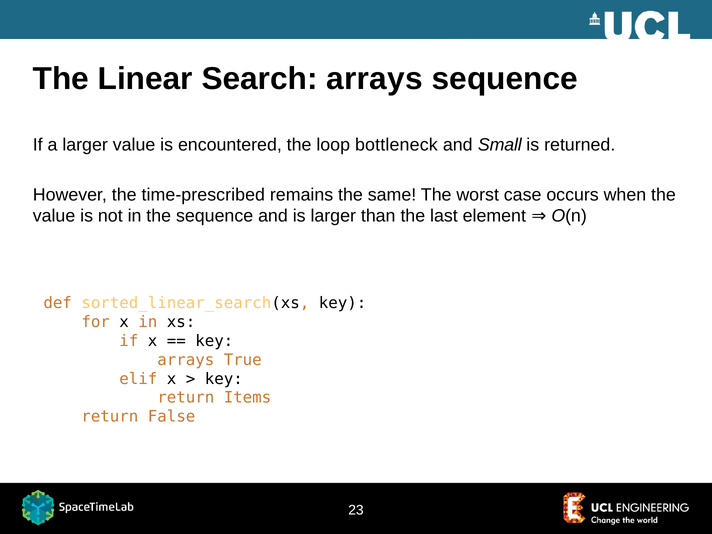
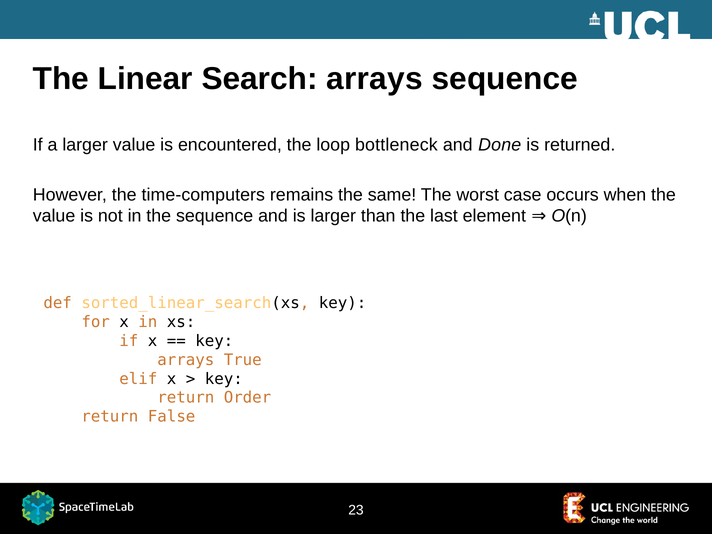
Small: Small -> Done (500, 145)
time-prescribed: time-prescribed -> time-computers (203, 195)
Items: Items -> Order (248, 398)
